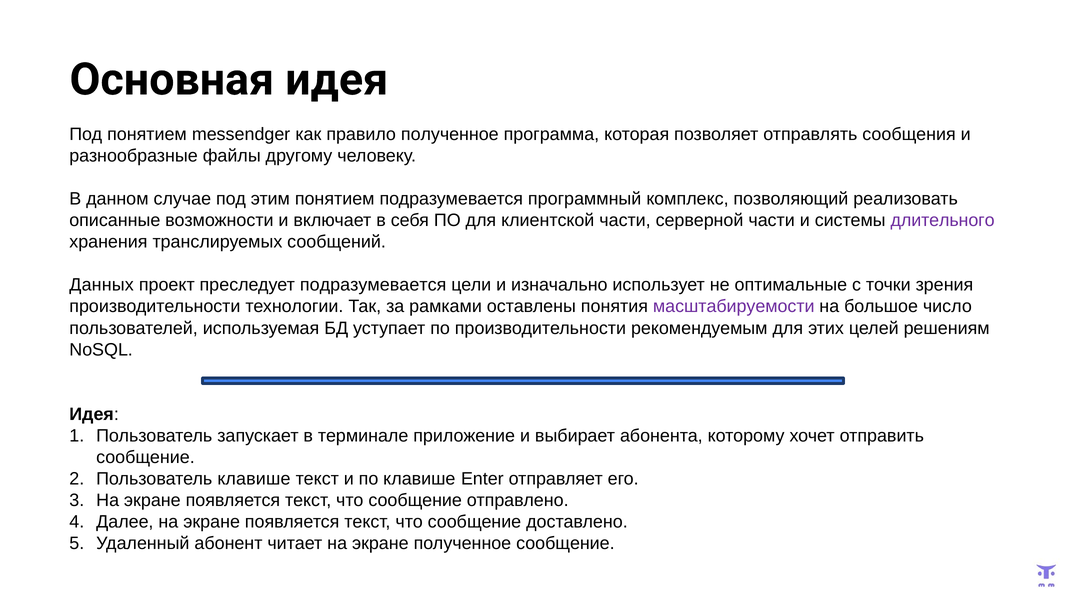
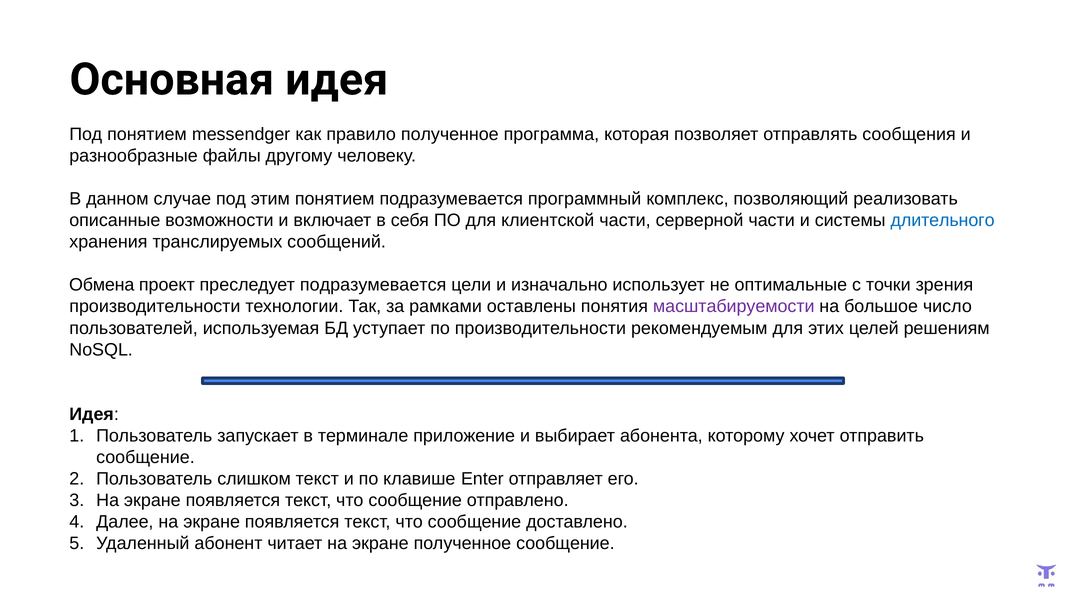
длительного colour: purple -> blue (943, 220)
Данных: Данных -> Обмена (102, 285)
Пользователь клавише: клавише -> слишком (254, 478)
